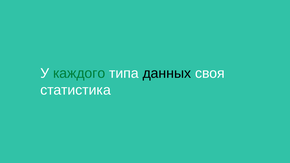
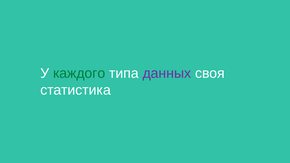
данных colour: black -> purple (167, 73)
